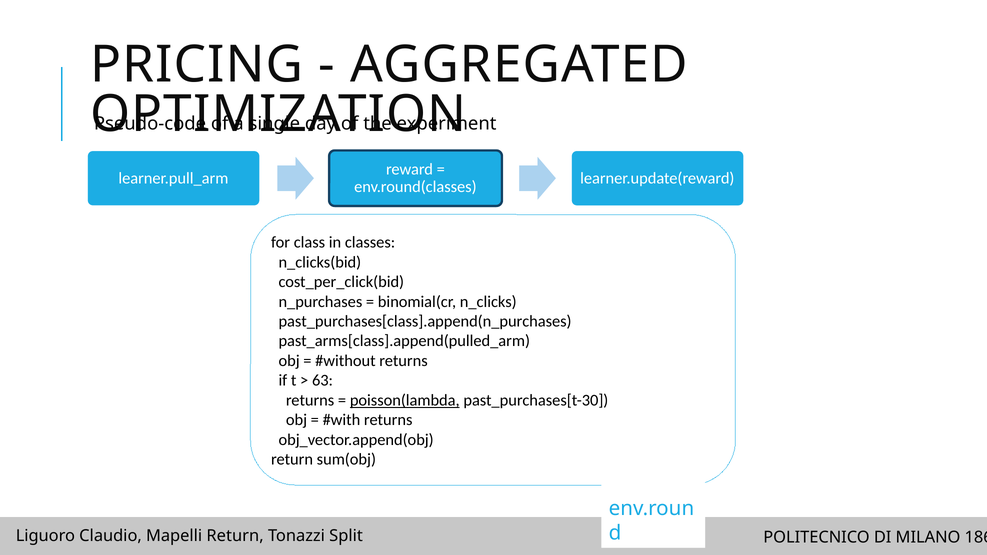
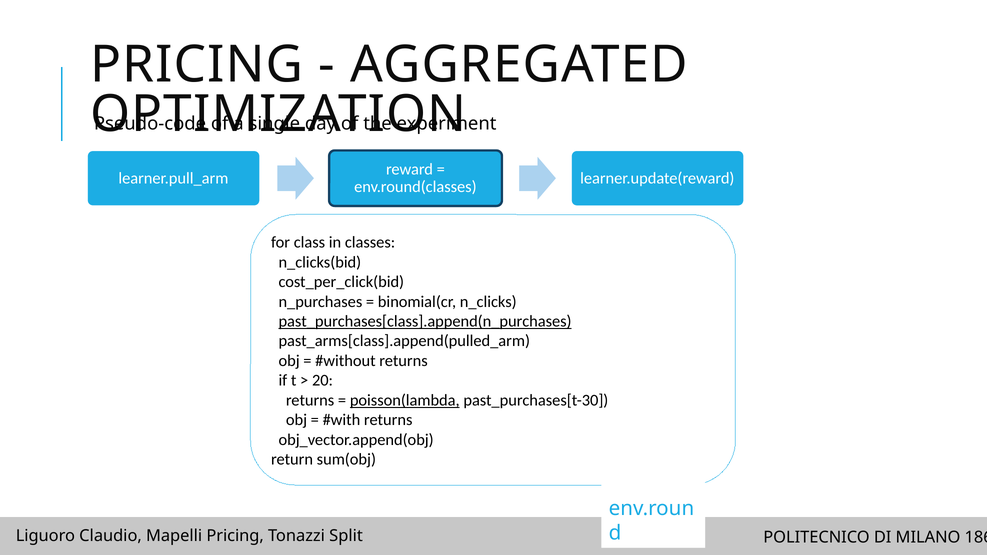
past_purchases[class].append(n_purchases underline: none -> present (425, 321)
63: 63 -> 20 (322, 381)
Mapelli Return: Return -> Pricing (235, 536)
